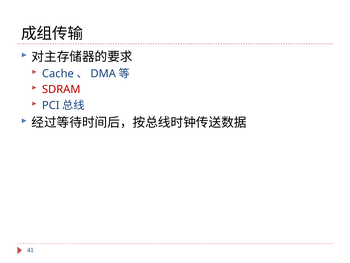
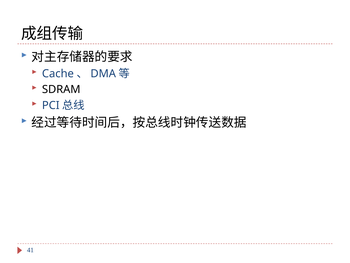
SDRAM colour: red -> black (61, 89)
